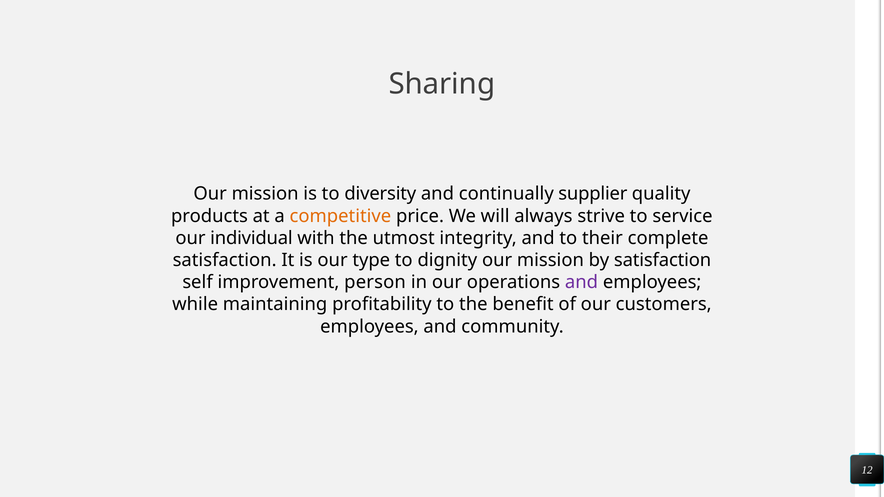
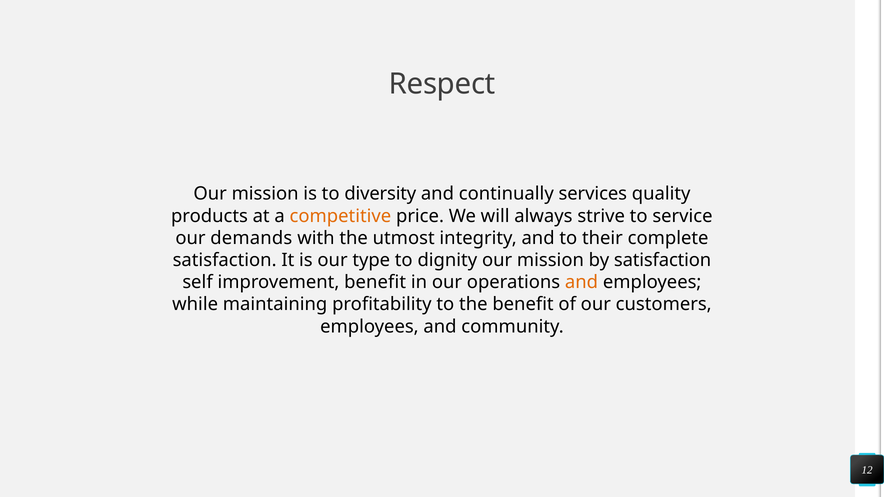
Sharing: Sharing -> Respect (442, 84)
supplier: supplier -> services (593, 194)
individual: individual -> demands (251, 238)
improvement person: person -> benefit (375, 282)
and colour: purple -> orange (582, 282)
